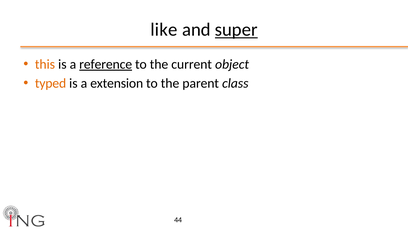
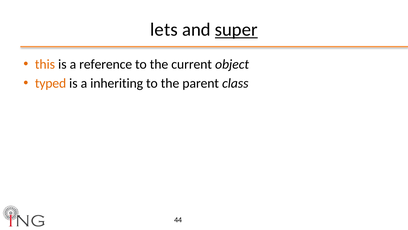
like: like -> lets (164, 30)
reference underline: present -> none (106, 64)
extension: extension -> inheriting (117, 83)
